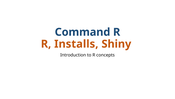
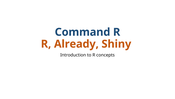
Installs: Installs -> Already (76, 44)
